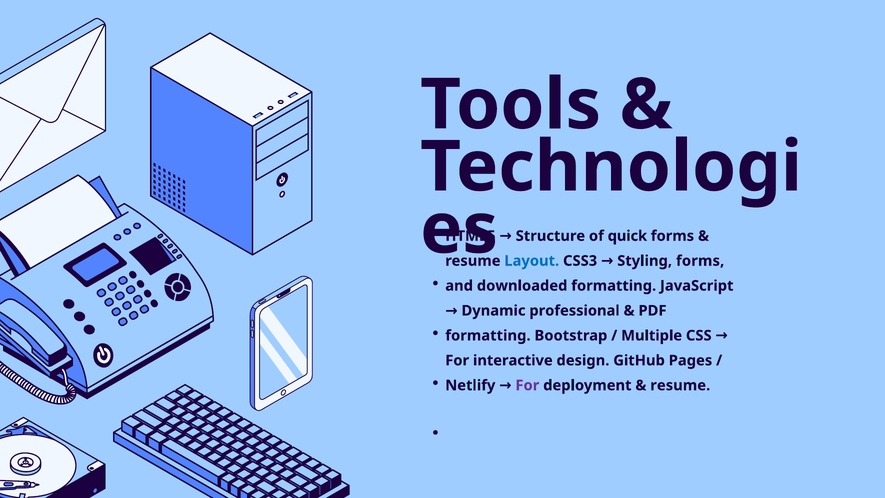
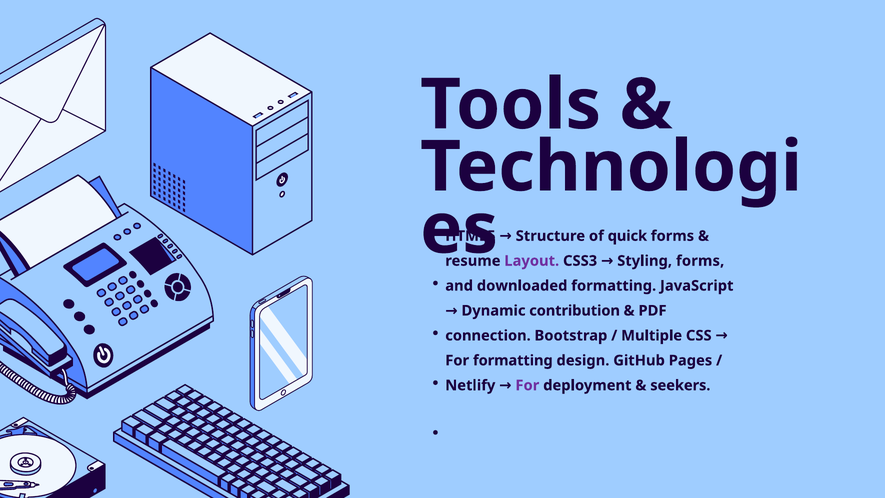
Layout colour: blue -> purple (532, 261)
professional: professional -> contribution (575, 311)
formatting: formatting -> connection (488, 335)
For interactive: interactive -> formatting (513, 360)
resume: resume -> seekers (680, 385)
